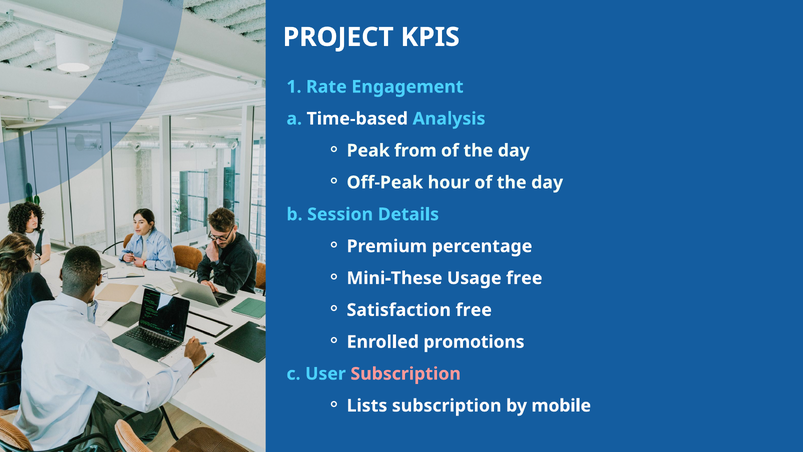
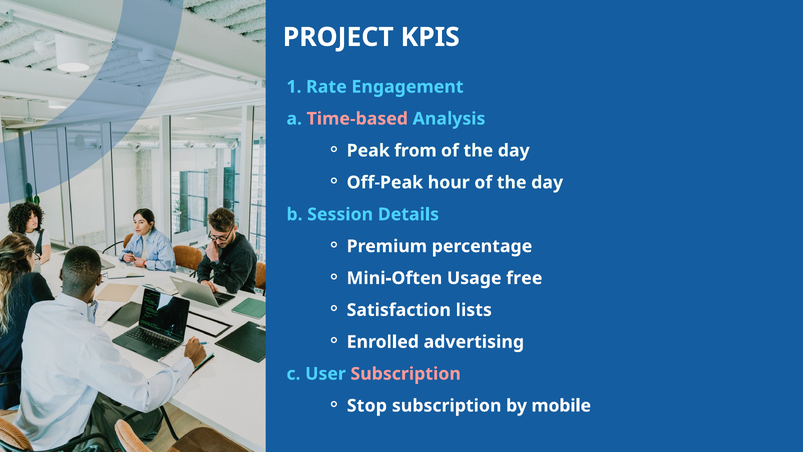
Time-based colour: white -> pink (357, 119)
Mini-These: Mini-These -> Mini-Often (394, 278)
Satisfaction free: free -> lists (474, 310)
promotions: promotions -> advertising (474, 342)
Lists: Lists -> Stop (367, 405)
